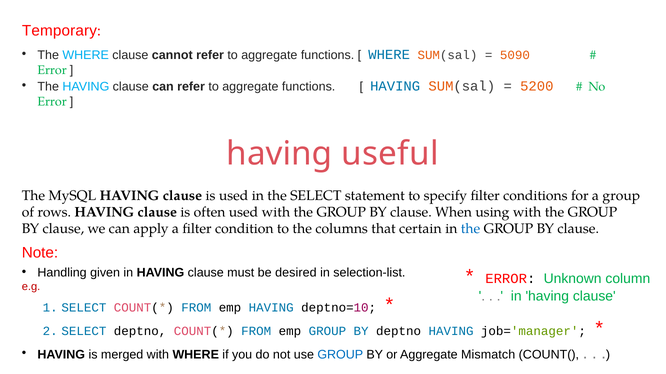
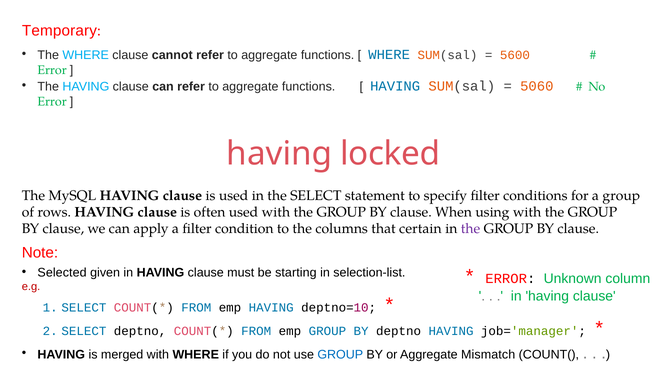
5090: 5090 -> 5600 (515, 55)
5200: 5200 -> 5060 (537, 86)
useful: useful -> locked (390, 154)
the colour: blue -> purple (471, 229)
Handling: Handling -> Selected (62, 273)
desired: desired -> starting (296, 273)
